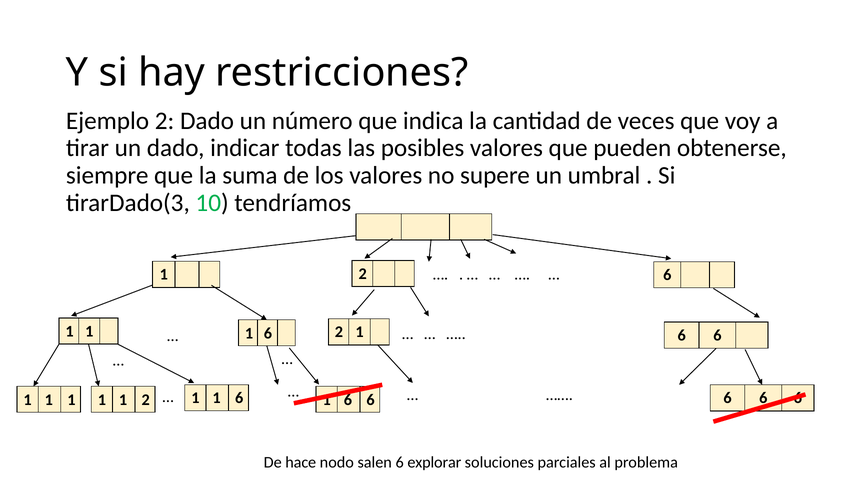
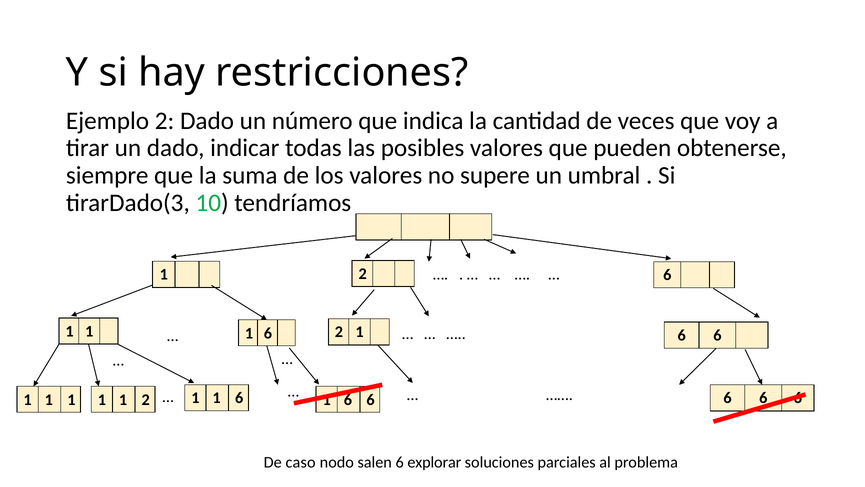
hace: hace -> caso (301, 462)
